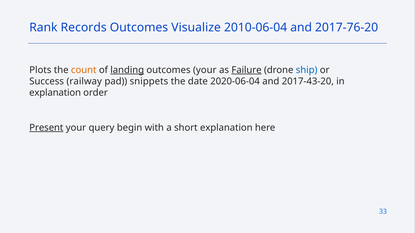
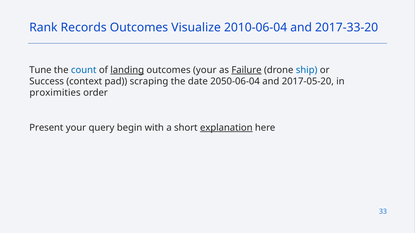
2017-76-20: 2017-76-20 -> 2017-33-20 (347, 28)
Plots: Plots -> Tune (40, 70)
count colour: orange -> blue (84, 70)
railway: railway -> context (84, 81)
snippets: snippets -> scraping (149, 81)
2020-06-04: 2020-06-04 -> 2050-06-04 (235, 81)
2017-43-20: 2017-43-20 -> 2017-05-20 (308, 81)
explanation: explanation -> proximities (55, 93)
Present underline: present -> none (46, 128)
explanation underline: none -> present (226, 128)
